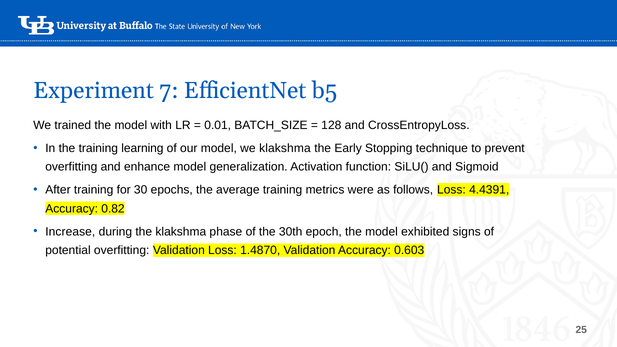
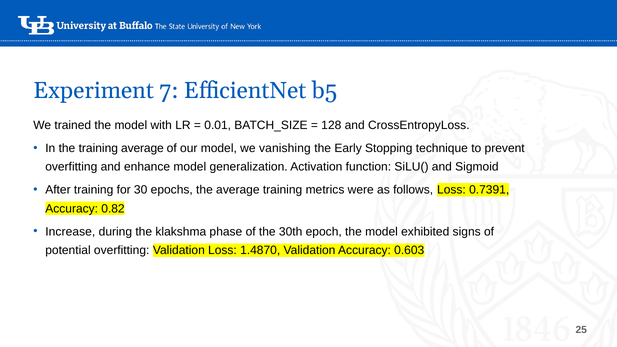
training learning: learning -> average (142, 148)
we klakshma: klakshma -> vanishing (285, 148)
4.4391: 4.4391 -> 0.7391 (489, 190)
